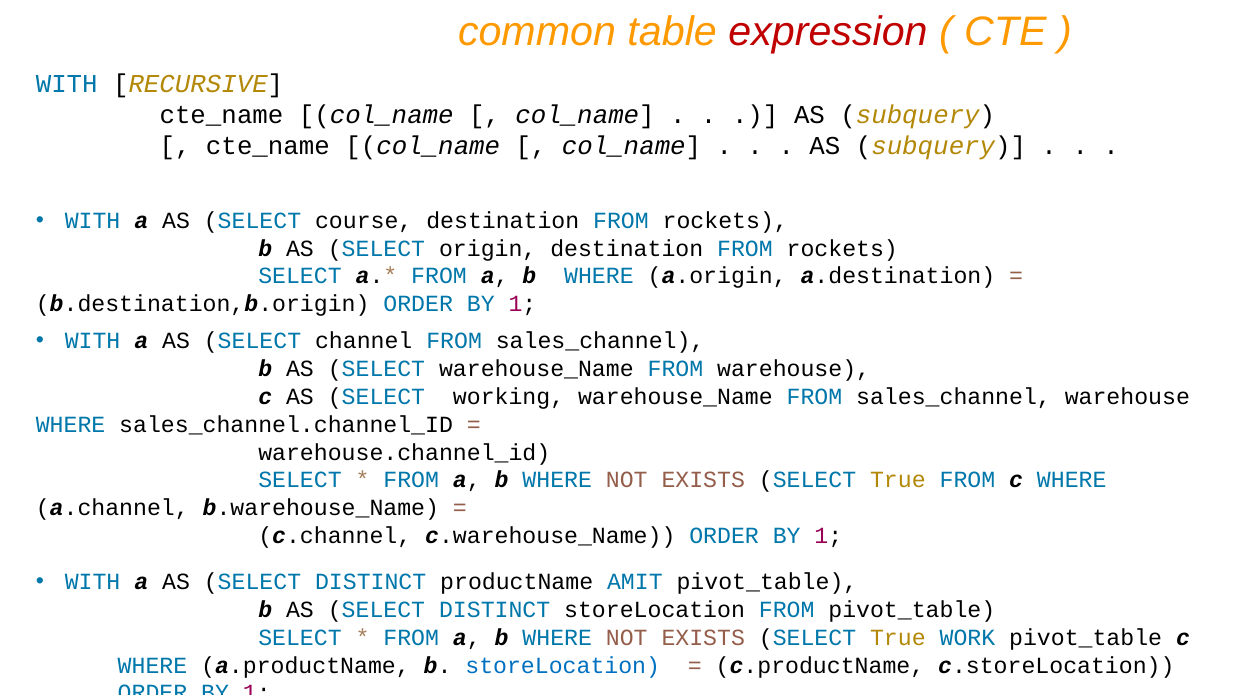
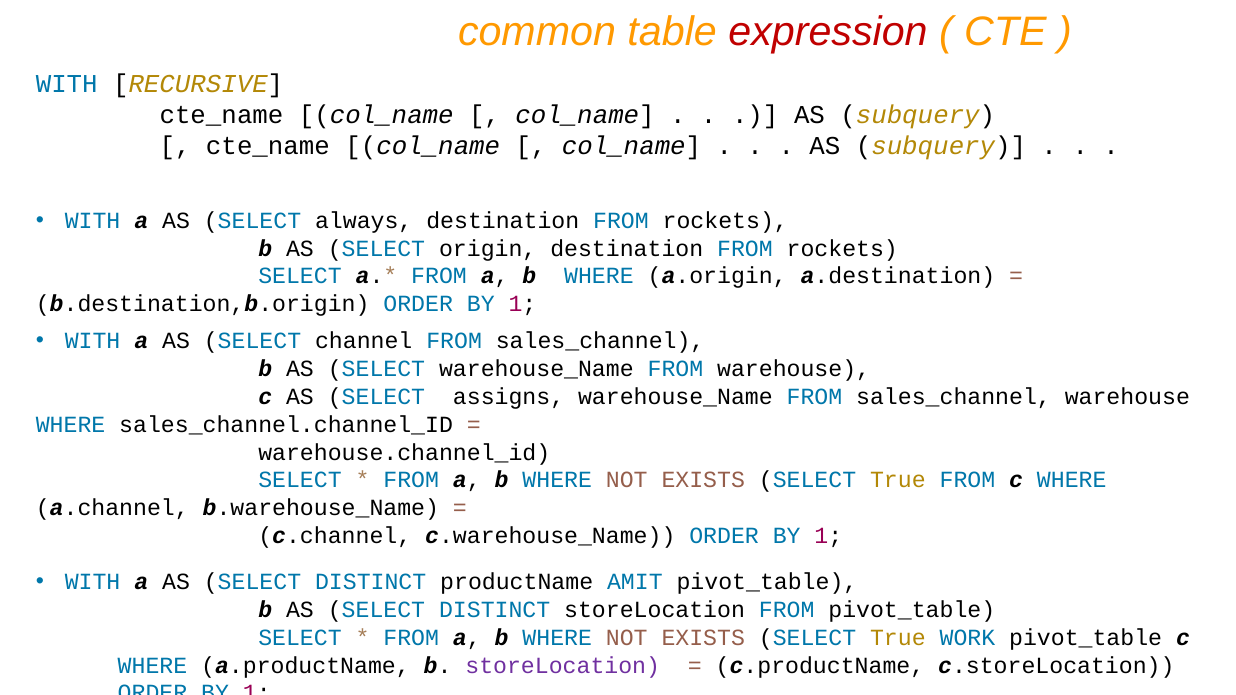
course: course -> always (364, 221)
working: working -> assigns (509, 397)
storeLocation colour: blue -> purple (563, 666)
